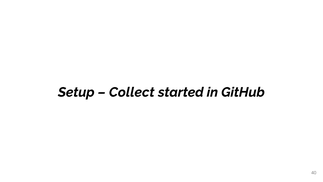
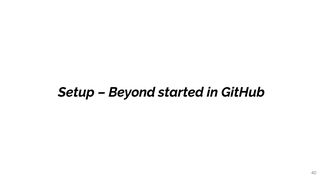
Collect: Collect -> Beyond (132, 92)
